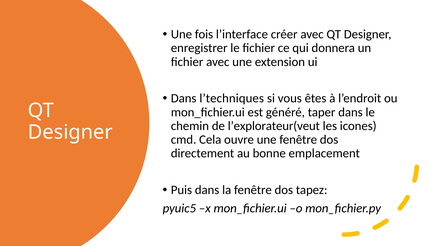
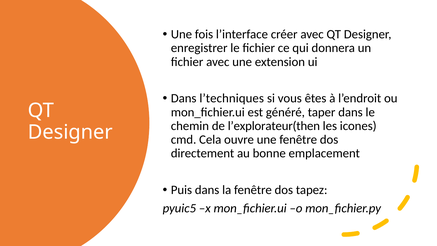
l’explorateur(veut: l’explorateur(veut -> l’explorateur(then (274, 126)
